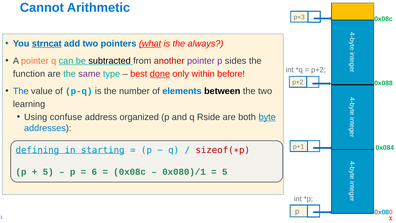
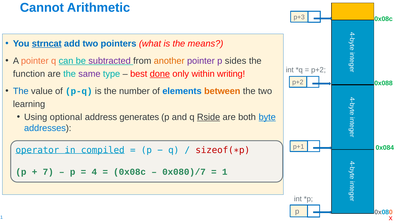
what underline: present -> none (150, 44)
always: always -> means (206, 44)
subtracted colour: black -> purple (110, 61)
another colour: red -> orange (169, 61)
before: before -> writing (231, 74)
between colour: black -> orange (222, 91)
confuse: confuse -> optional (66, 117)
organized: organized -> generates (139, 117)
Rside underline: none -> present (209, 117)
defining: defining -> operator (37, 150)
starting: starting -> compiled (103, 150)
5: 5 -> 7 (48, 172)
6: 6 -> 4 (94, 172)
0x080)/1: 0x080)/1 -> 0x080)/7 (184, 172)
5: 5 -> 1 (225, 172)
